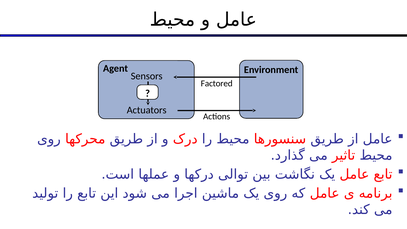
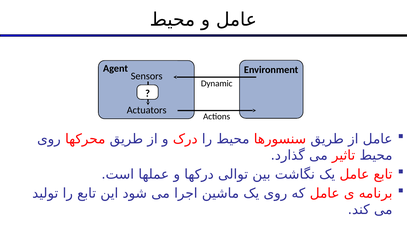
Factored: Factored -> Dynamic (217, 84)
